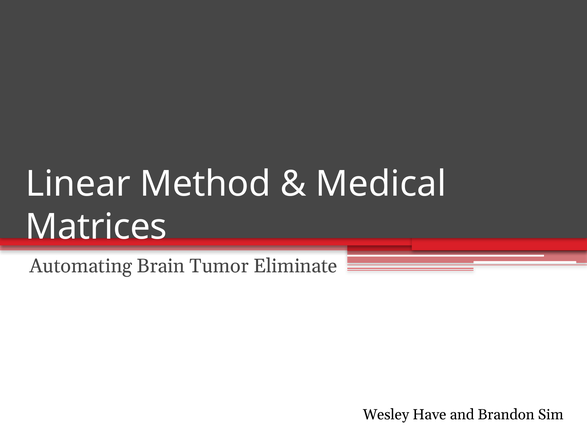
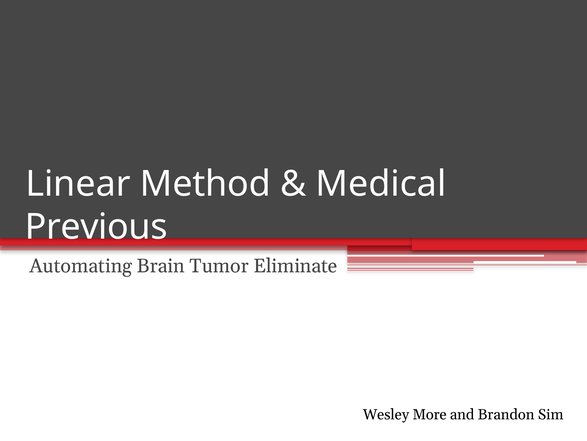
Matrices: Matrices -> Previous (96, 227)
Have: Have -> More (430, 414)
